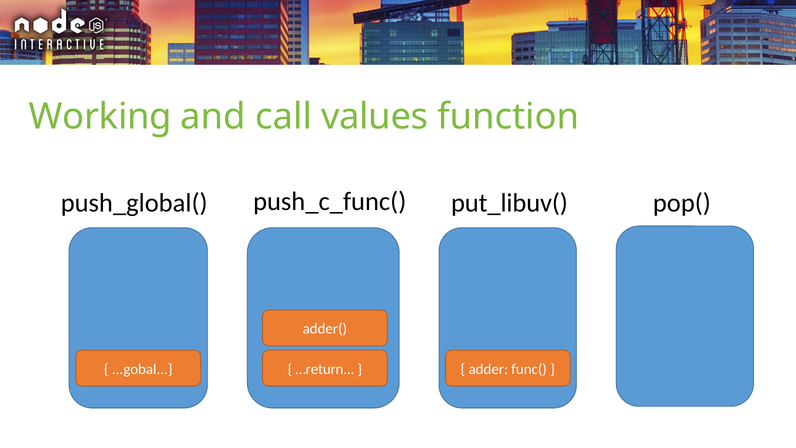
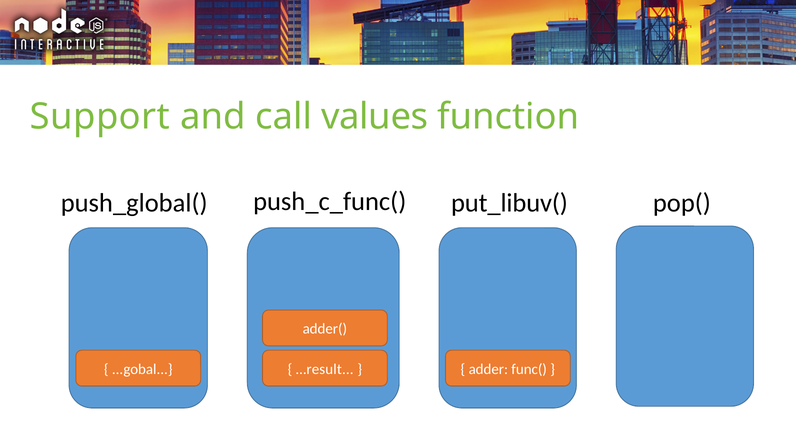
Working: Working -> Support (100, 117)
…return: …return -> …result (325, 369)
